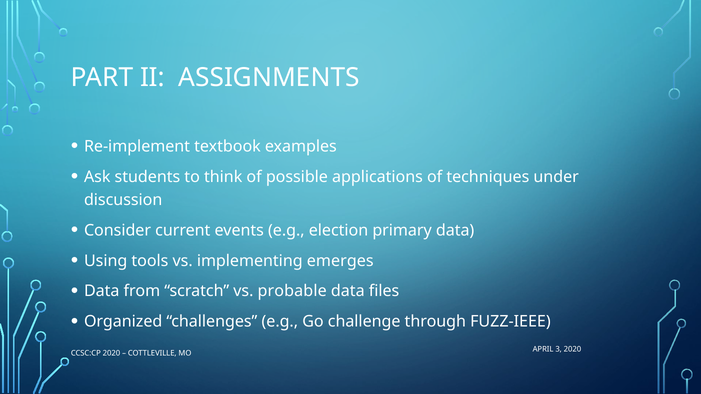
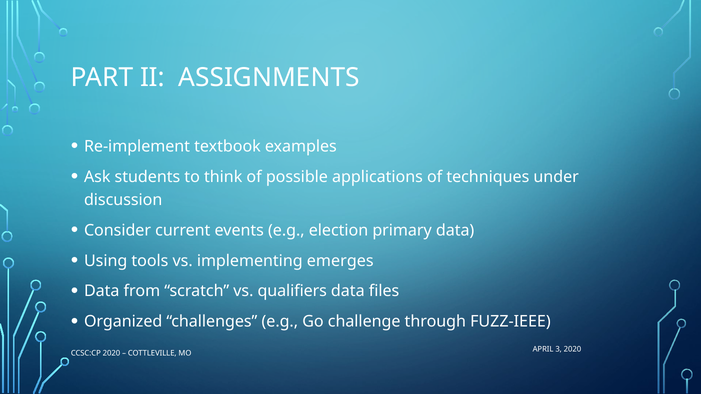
probable: probable -> qualifiers (292, 291)
